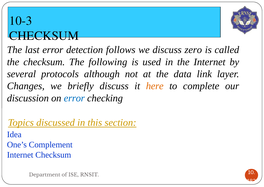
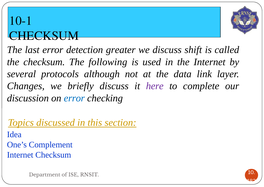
10-3: 10-3 -> 10-1 (21, 21)
follows: follows -> greater (121, 50)
zero: zero -> shift (193, 50)
here colour: orange -> purple (155, 86)
